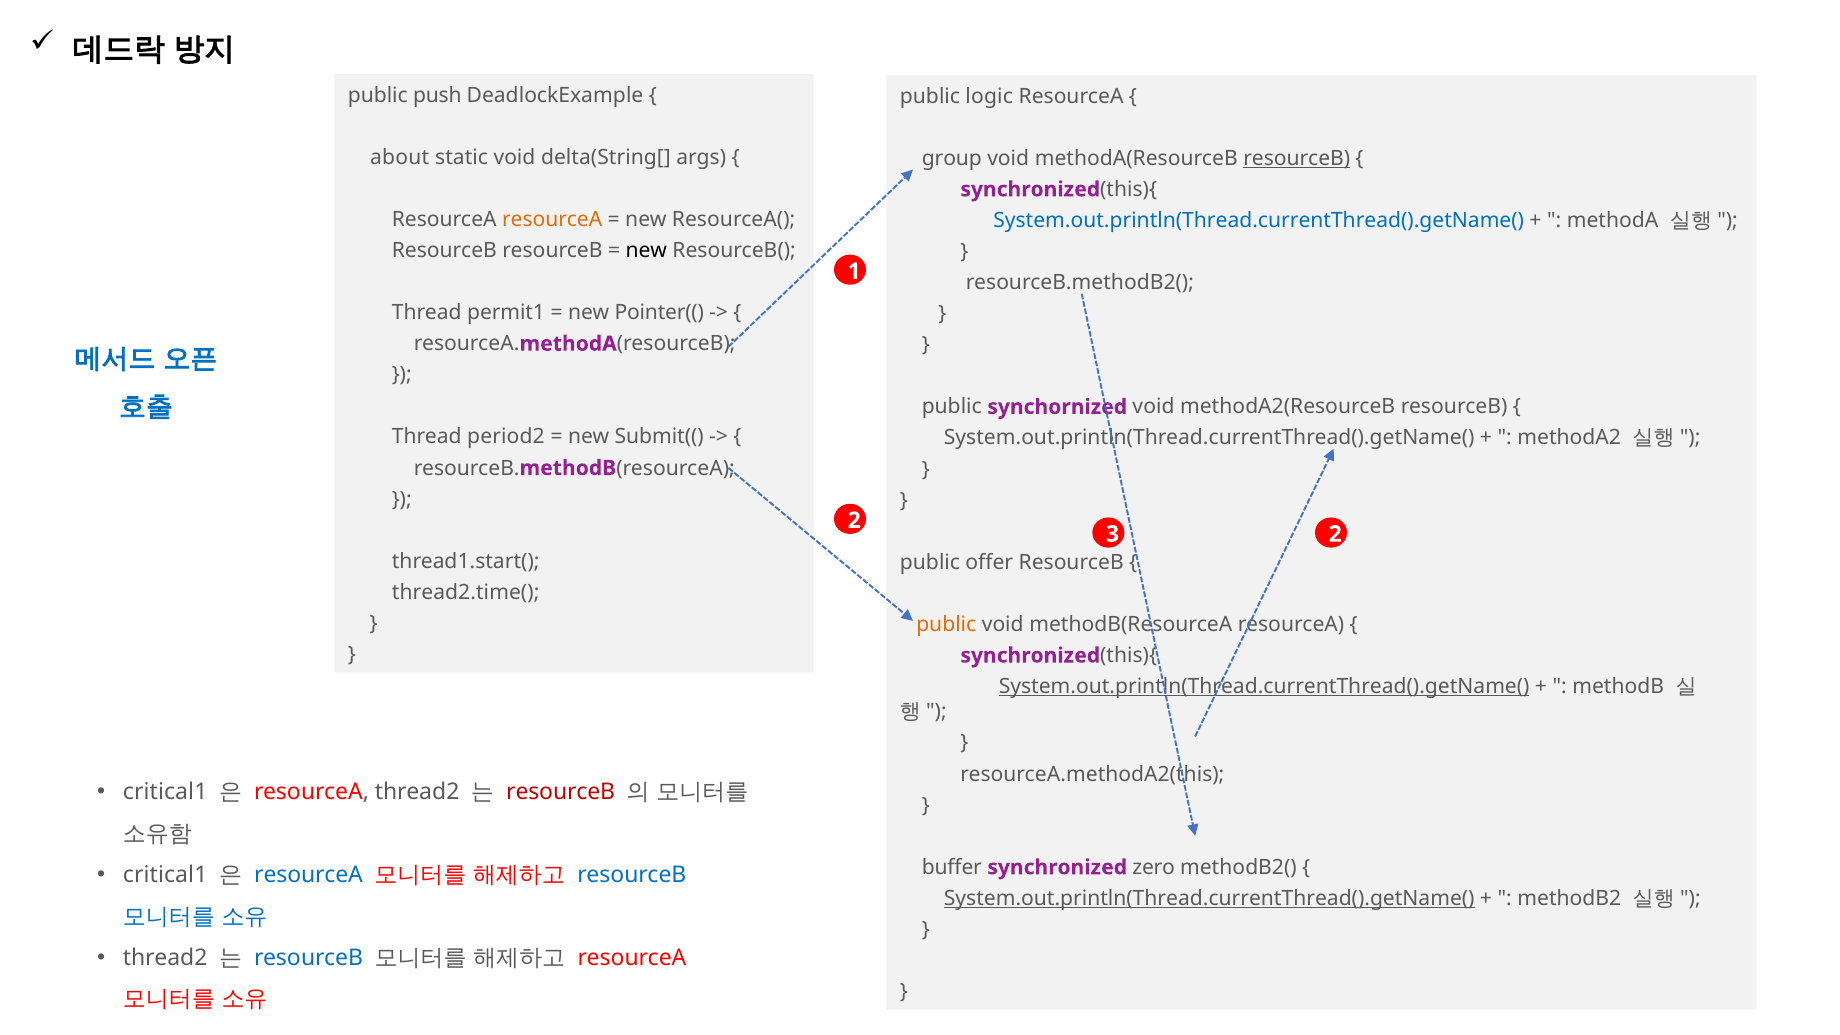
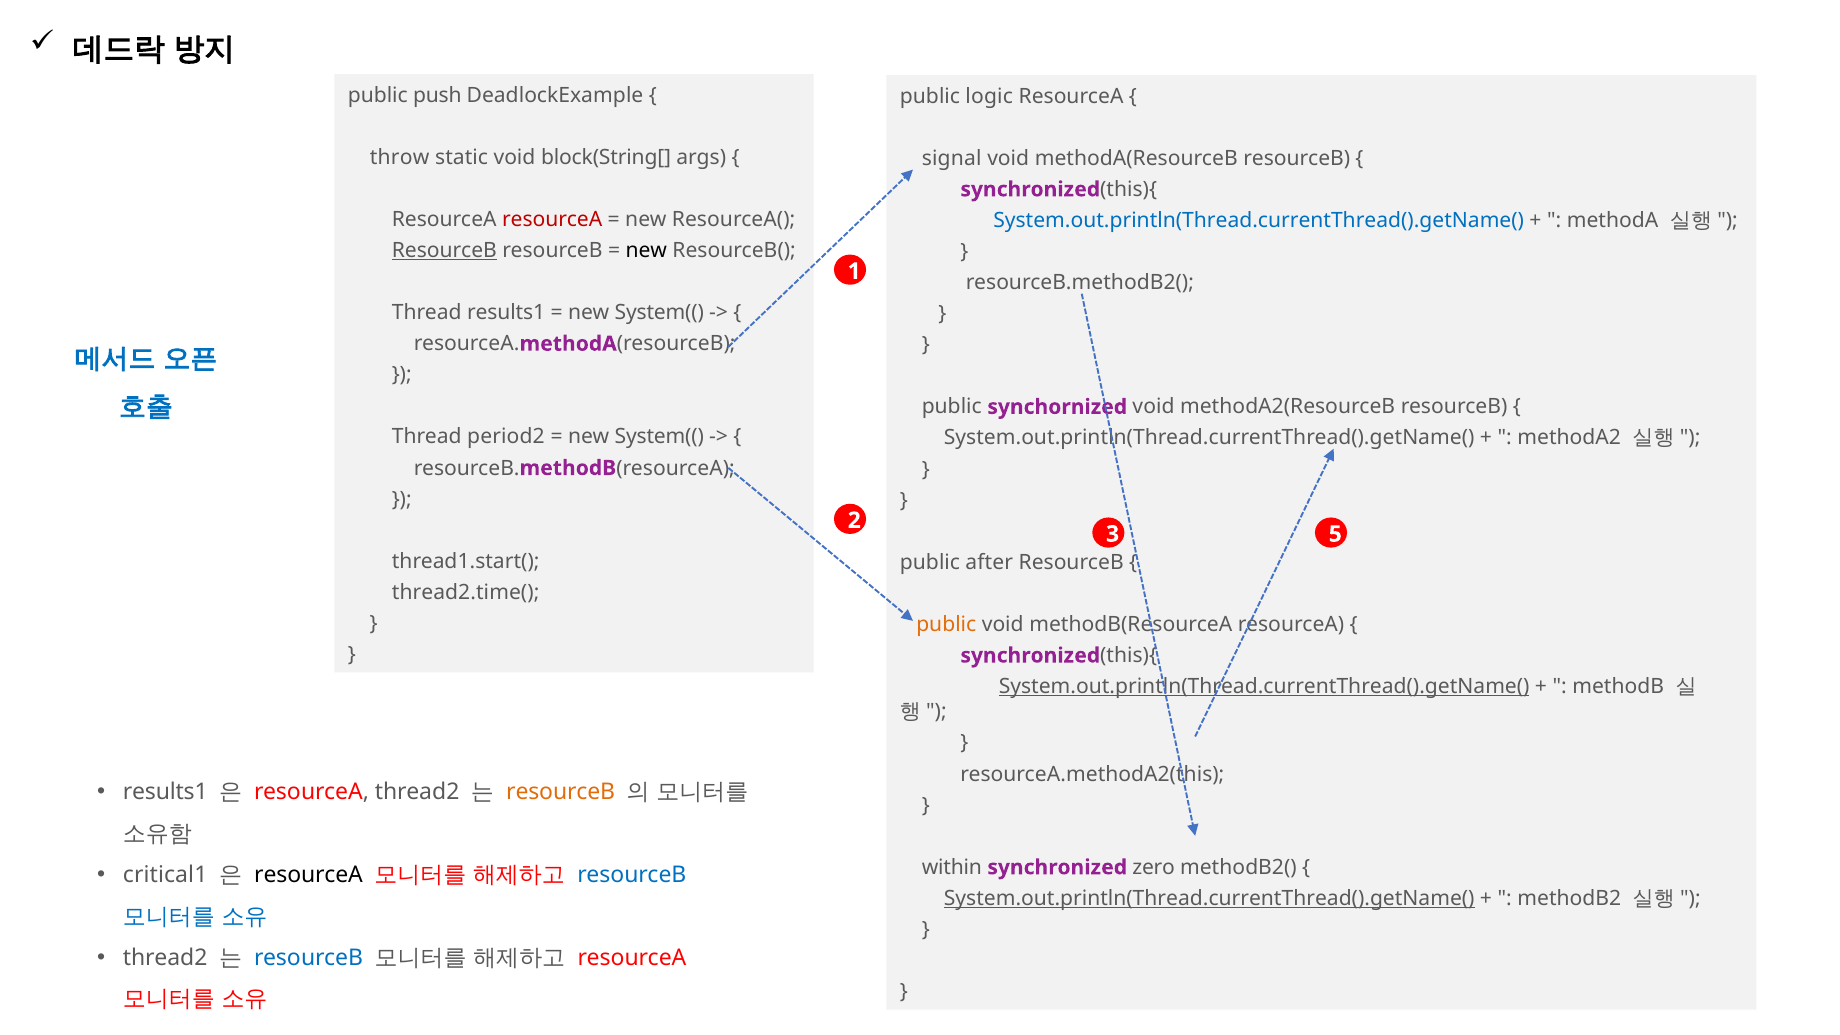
about: about -> throw (400, 157)
delta(String[: delta(String[ -> block(String[ (606, 157)
group: group -> signal (952, 158)
resourceB underline: present -> none (1297, 158)
resourceA colour: orange -> red (552, 219)
ResourceB underline: none -> present (444, 251)
Thread permit1: permit1 -> results1 (506, 313)
Pointer((: Pointer(( -> System(( (659, 313)
Submit((: Submit(( -> System(( (659, 437)
3 2: 2 -> 5 (1335, 534)
offer: offer -> after (989, 562)
critical1: critical1 -> results1 (165, 792)
resourceB colour: red -> orange (561, 792)
buffer: buffer -> within (952, 867)
resourceA colour: blue -> black (309, 875)
